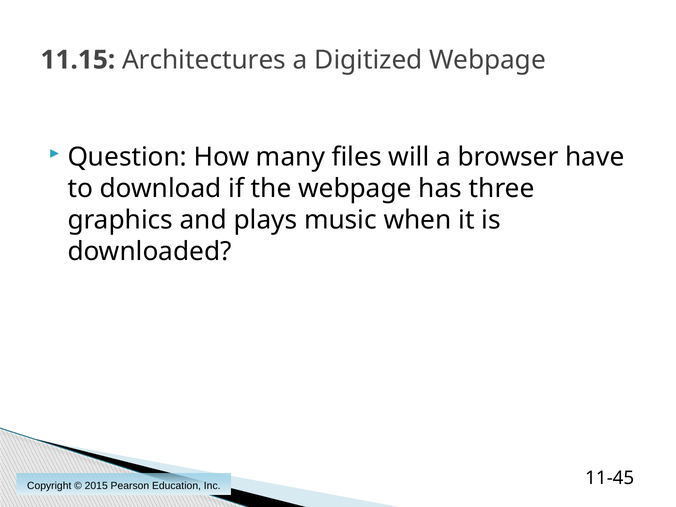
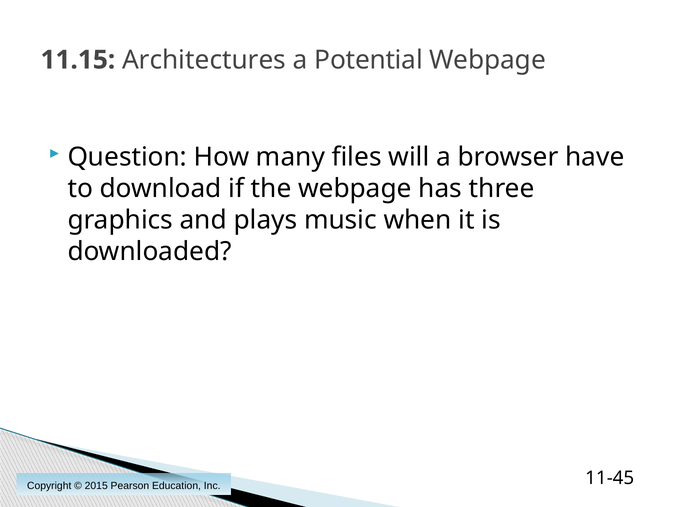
Digitized: Digitized -> Potential (369, 60)
